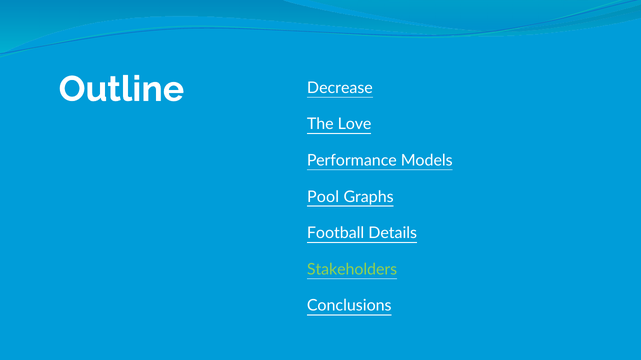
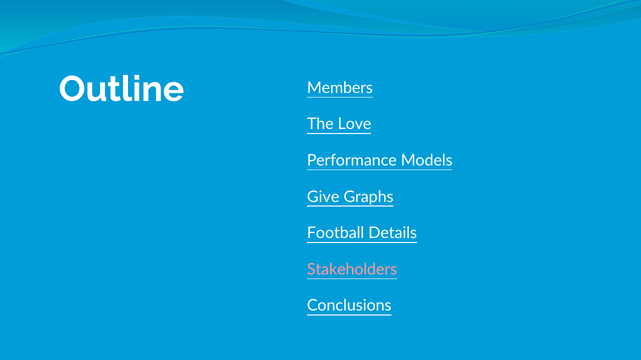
Decrease: Decrease -> Members (340, 88)
Pool: Pool -> Give (323, 197)
Stakeholders colour: light green -> pink (352, 270)
